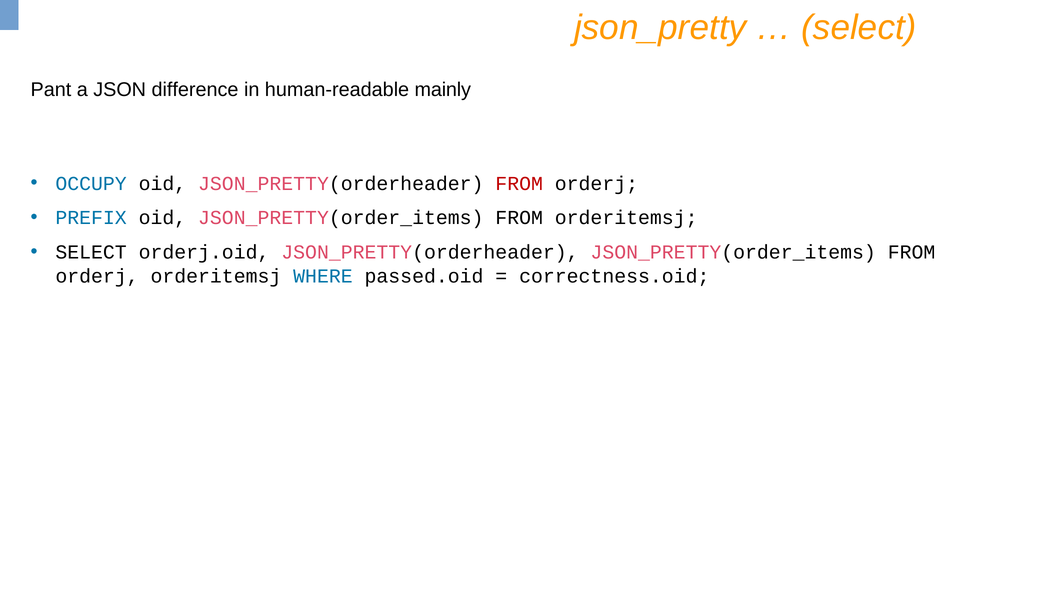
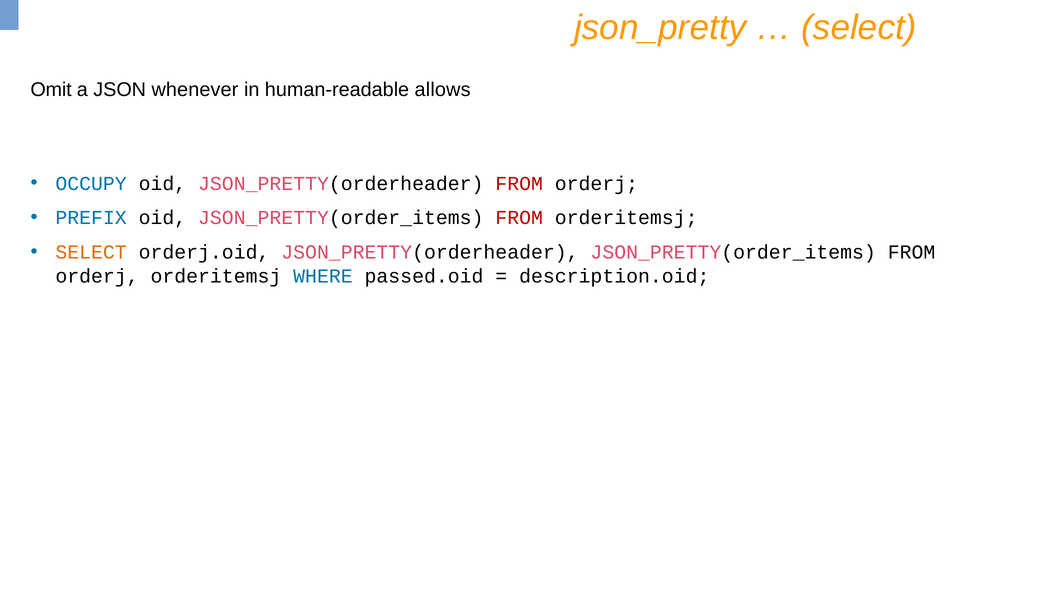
Pant: Pant -> Omit (51, 90)
difference: difference -> whenever (195, 90)
mainly: mainly -> allows (443, 90)
FROM colour: black -> red (519, 218)
SELECT colour: black -> orange (91, 252)
correctness.oid: correctness.oid -> description.oid (614, 276)
